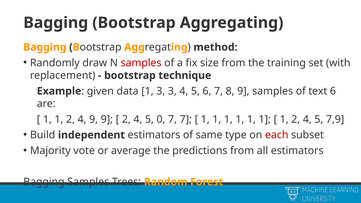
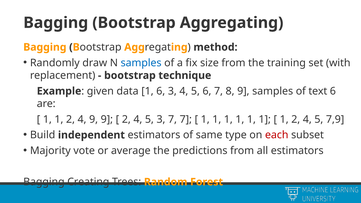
samples colour: red -> blue (141, 63)
1 3: 3 -> 6 (161, 91)
5 0: 0 -> 3 (161, 119)
Bagging Samples: Samples -> Creating (88, 182)
